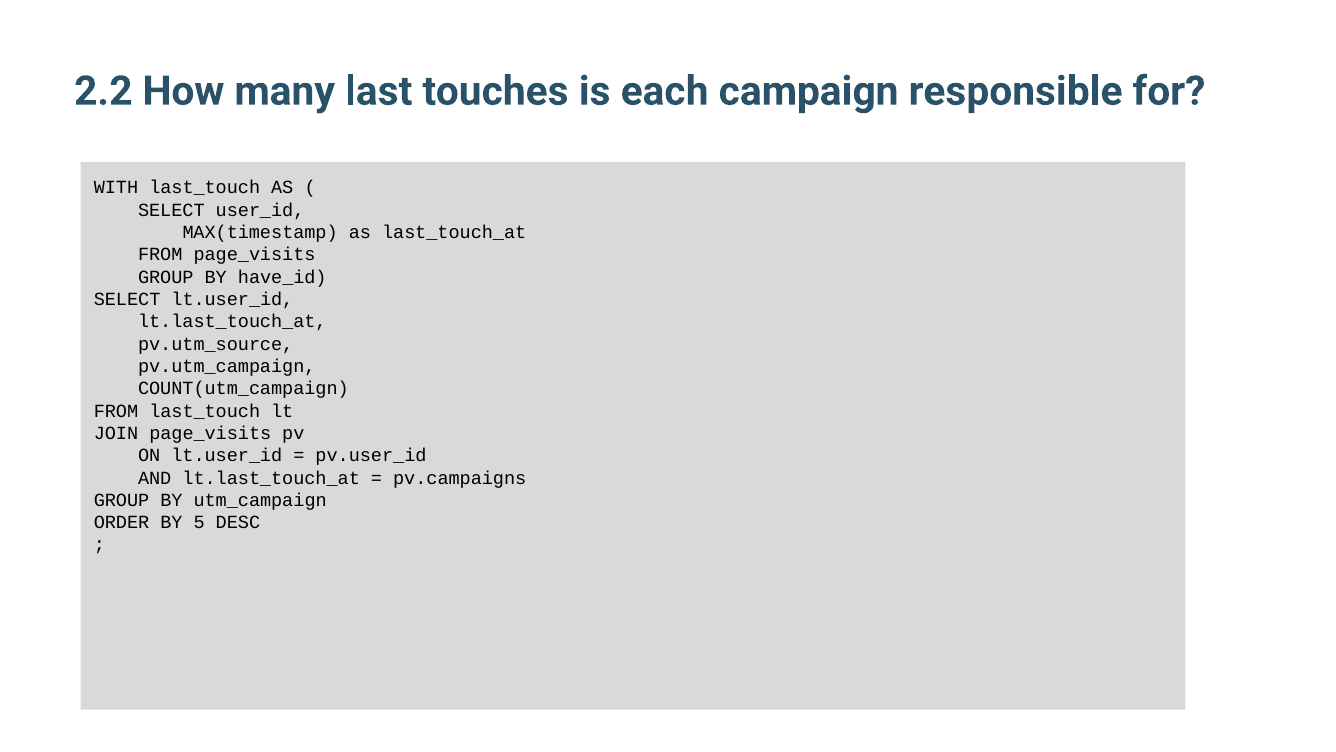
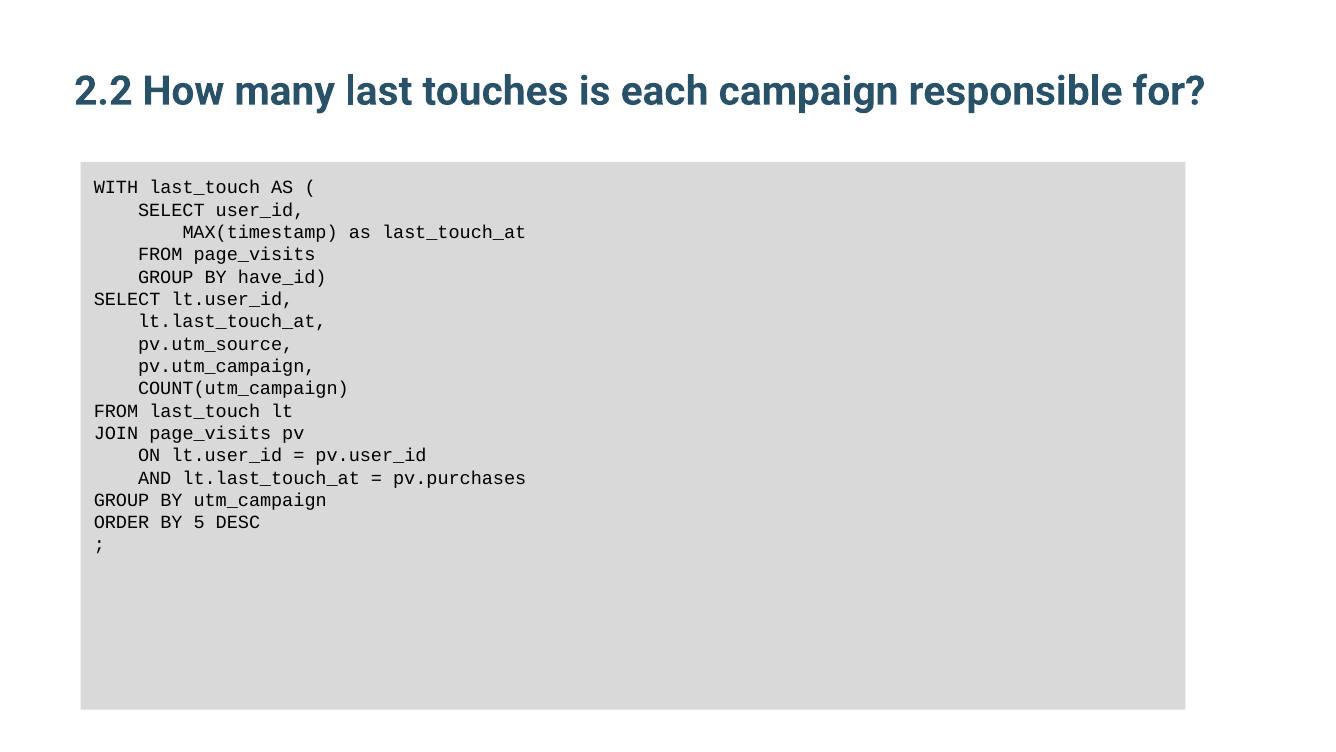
pv.campaigns: pv.campaigns -> pv.purchases (460, 478)
